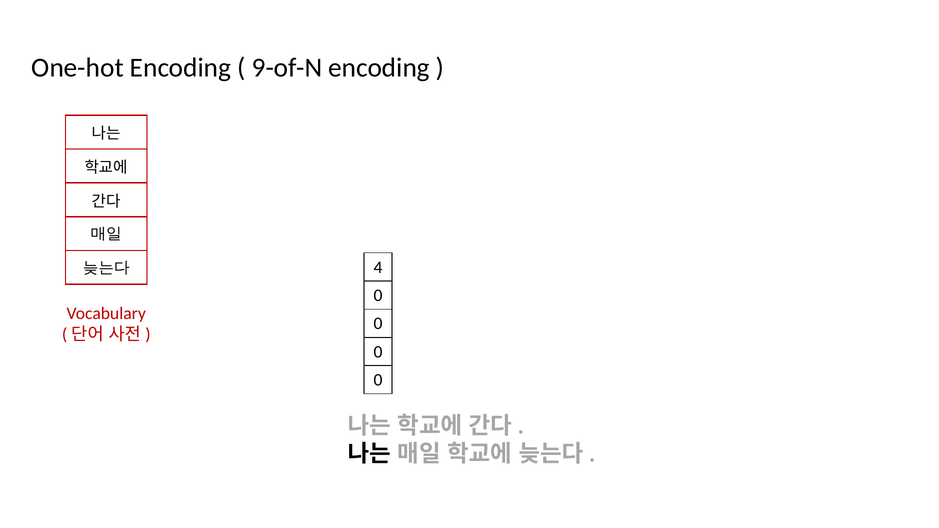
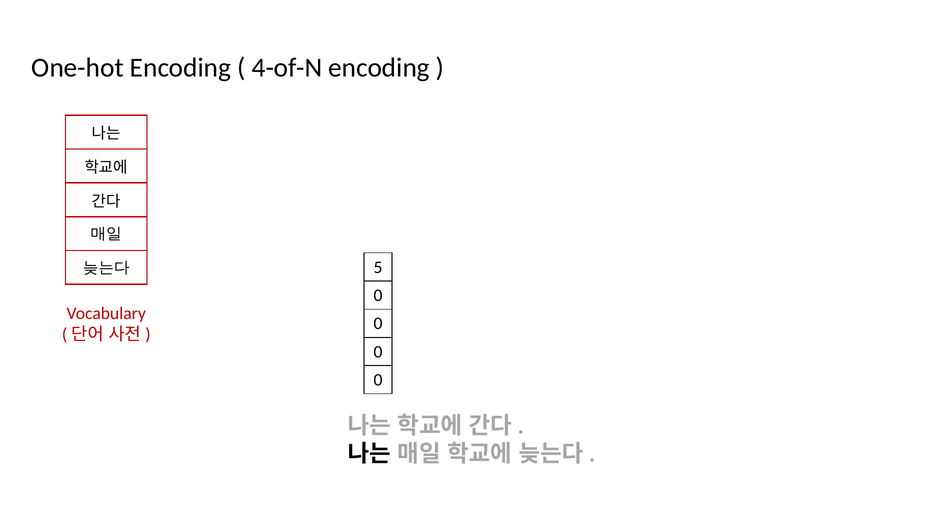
9-of-N: 9-of-N -> 4-of-N (287, 68)
4: 4 -> 5 (378, 267)
